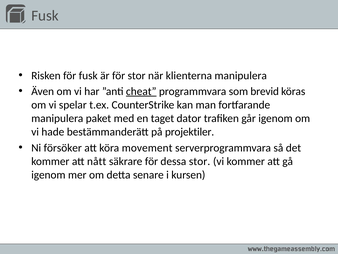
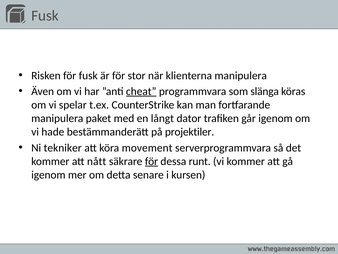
brevid: brevid -> slänga (265, 91)
taget: taget -> långt (162, 118)
försöker: försöker -> tekniker (63, 148)
för underline: none -> present (151, 161)
dessa stor: stor -> runt (200, 161)
